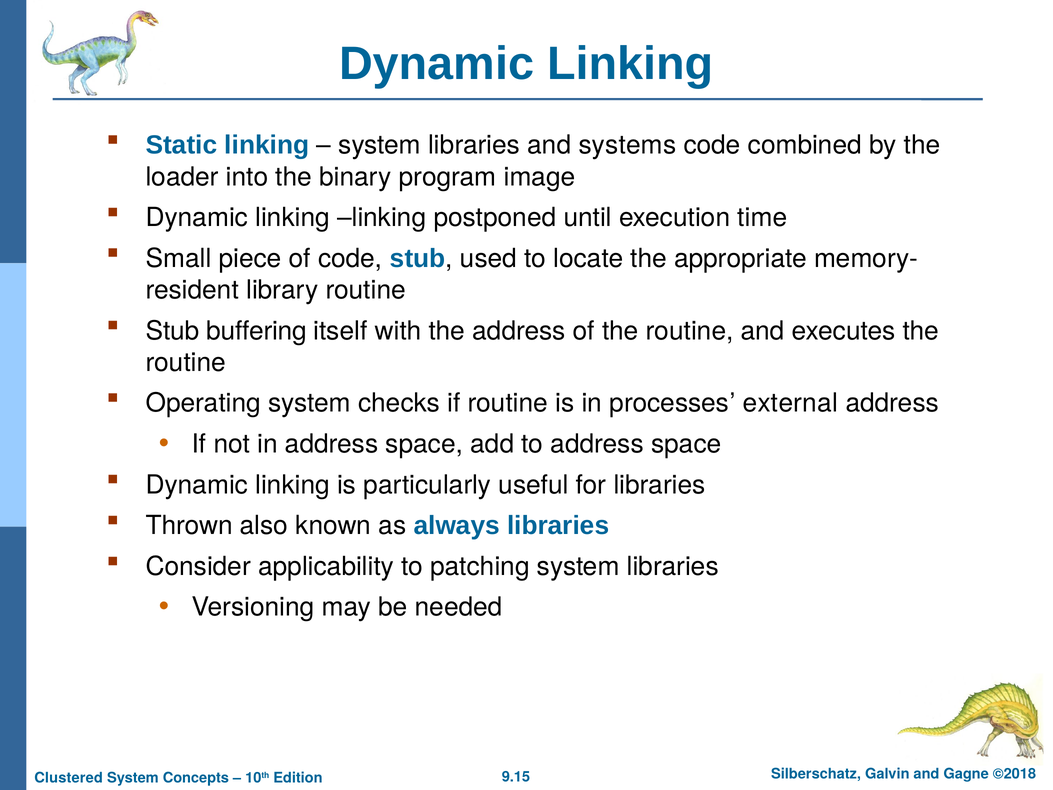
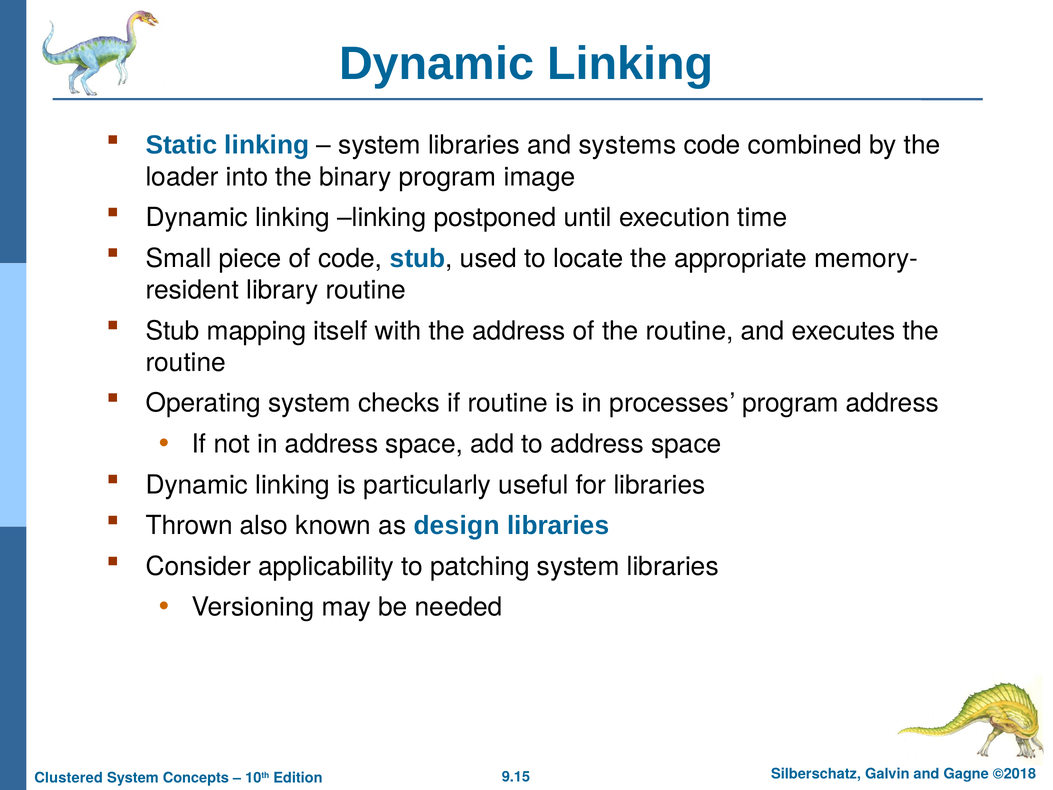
buffering: buffering -> mapping (257, 331)
processes external: external -> program (791, 403)
always: always -> design (457, 526)
